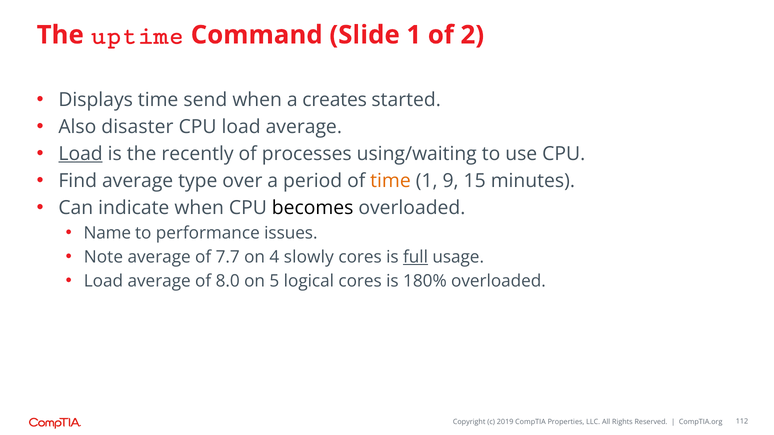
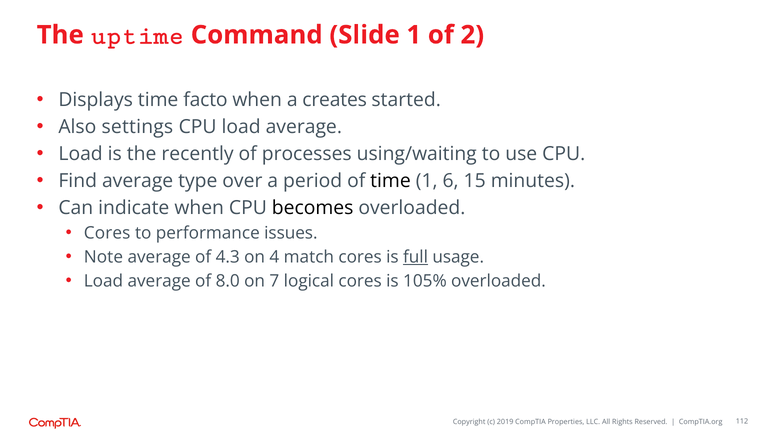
send: send -> facto (205, 100)
disaster: disaster -> settings (137, 127)
Load underline: present -> none (81, 154)
time colour: orange -> black (390, 181)
9: 9 -> 6 (451, 181)
Name: Name -> Cores (107, 233)
7.7: 7.7 -> 4.3 (228, 257)
slowly: slowly -> match (309, 257)
5: 5 -> 7 (274, 282)
180%: 180% -> 105% (425, 282)
